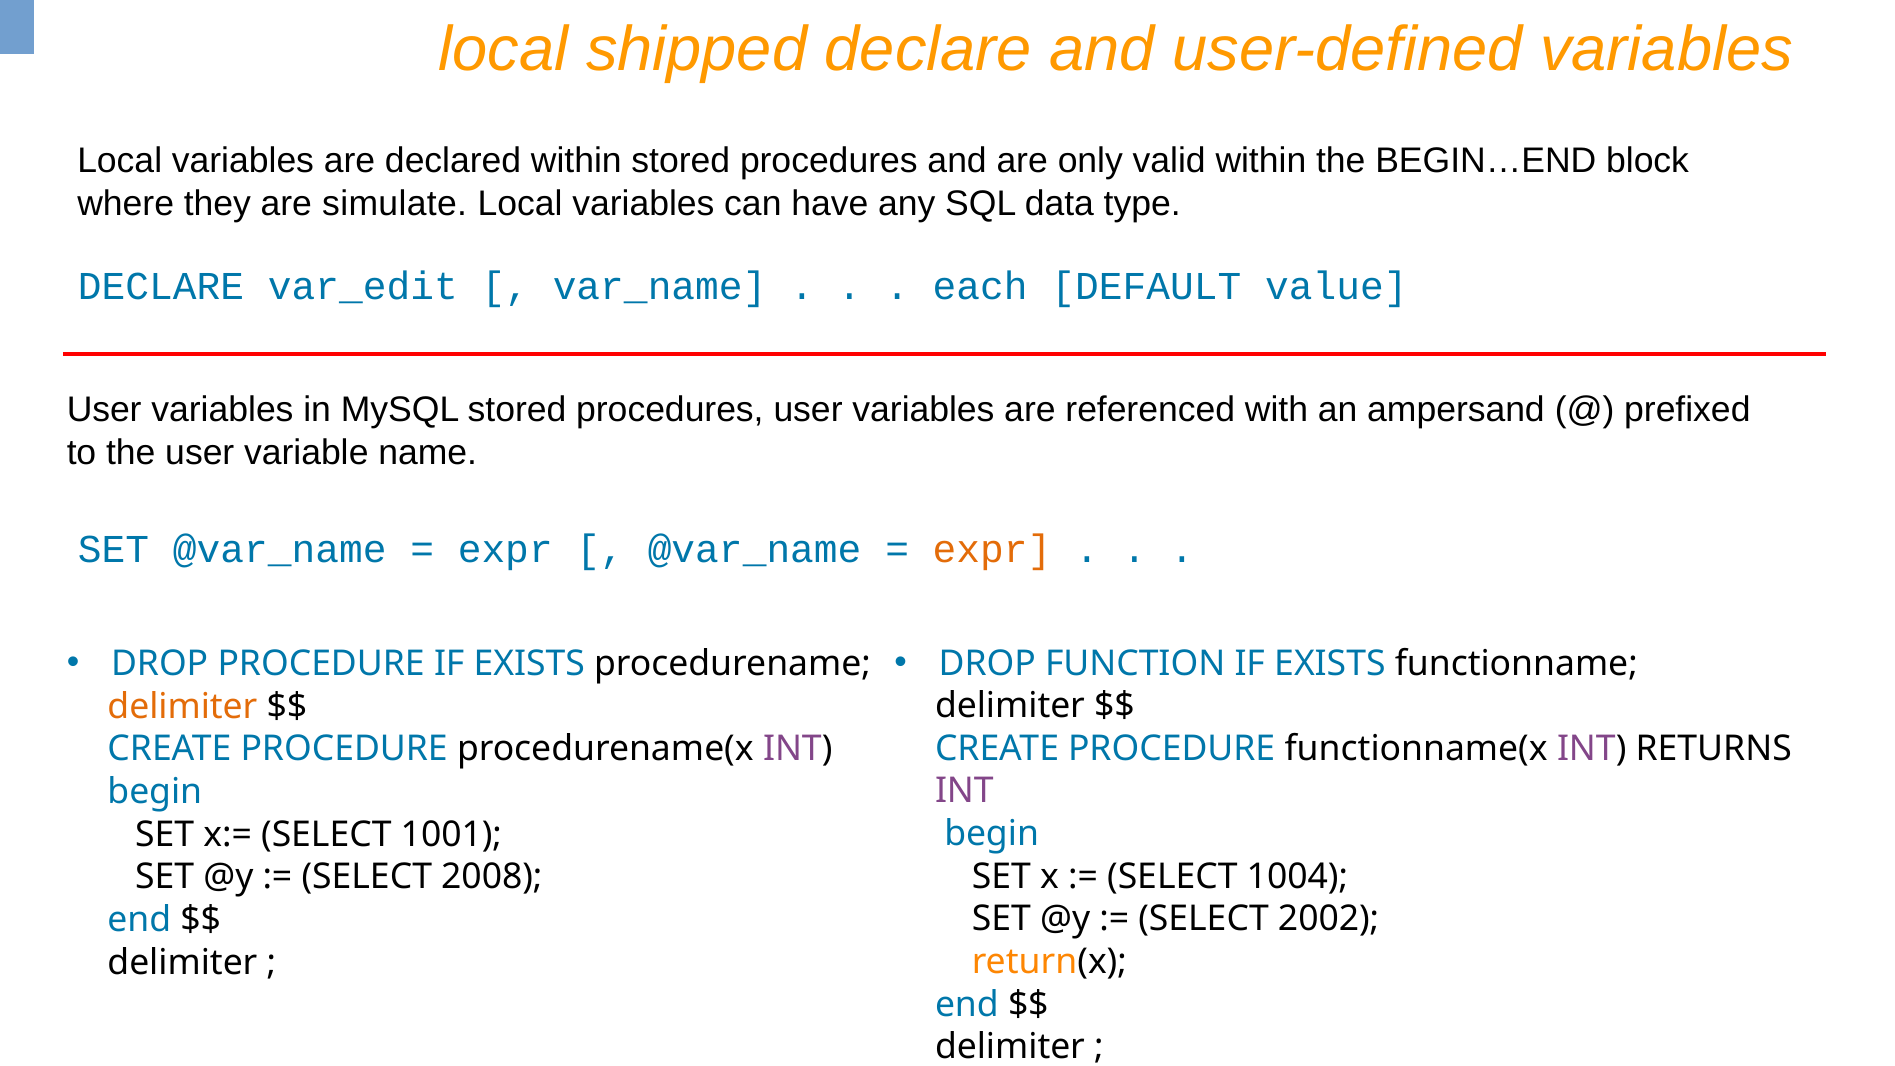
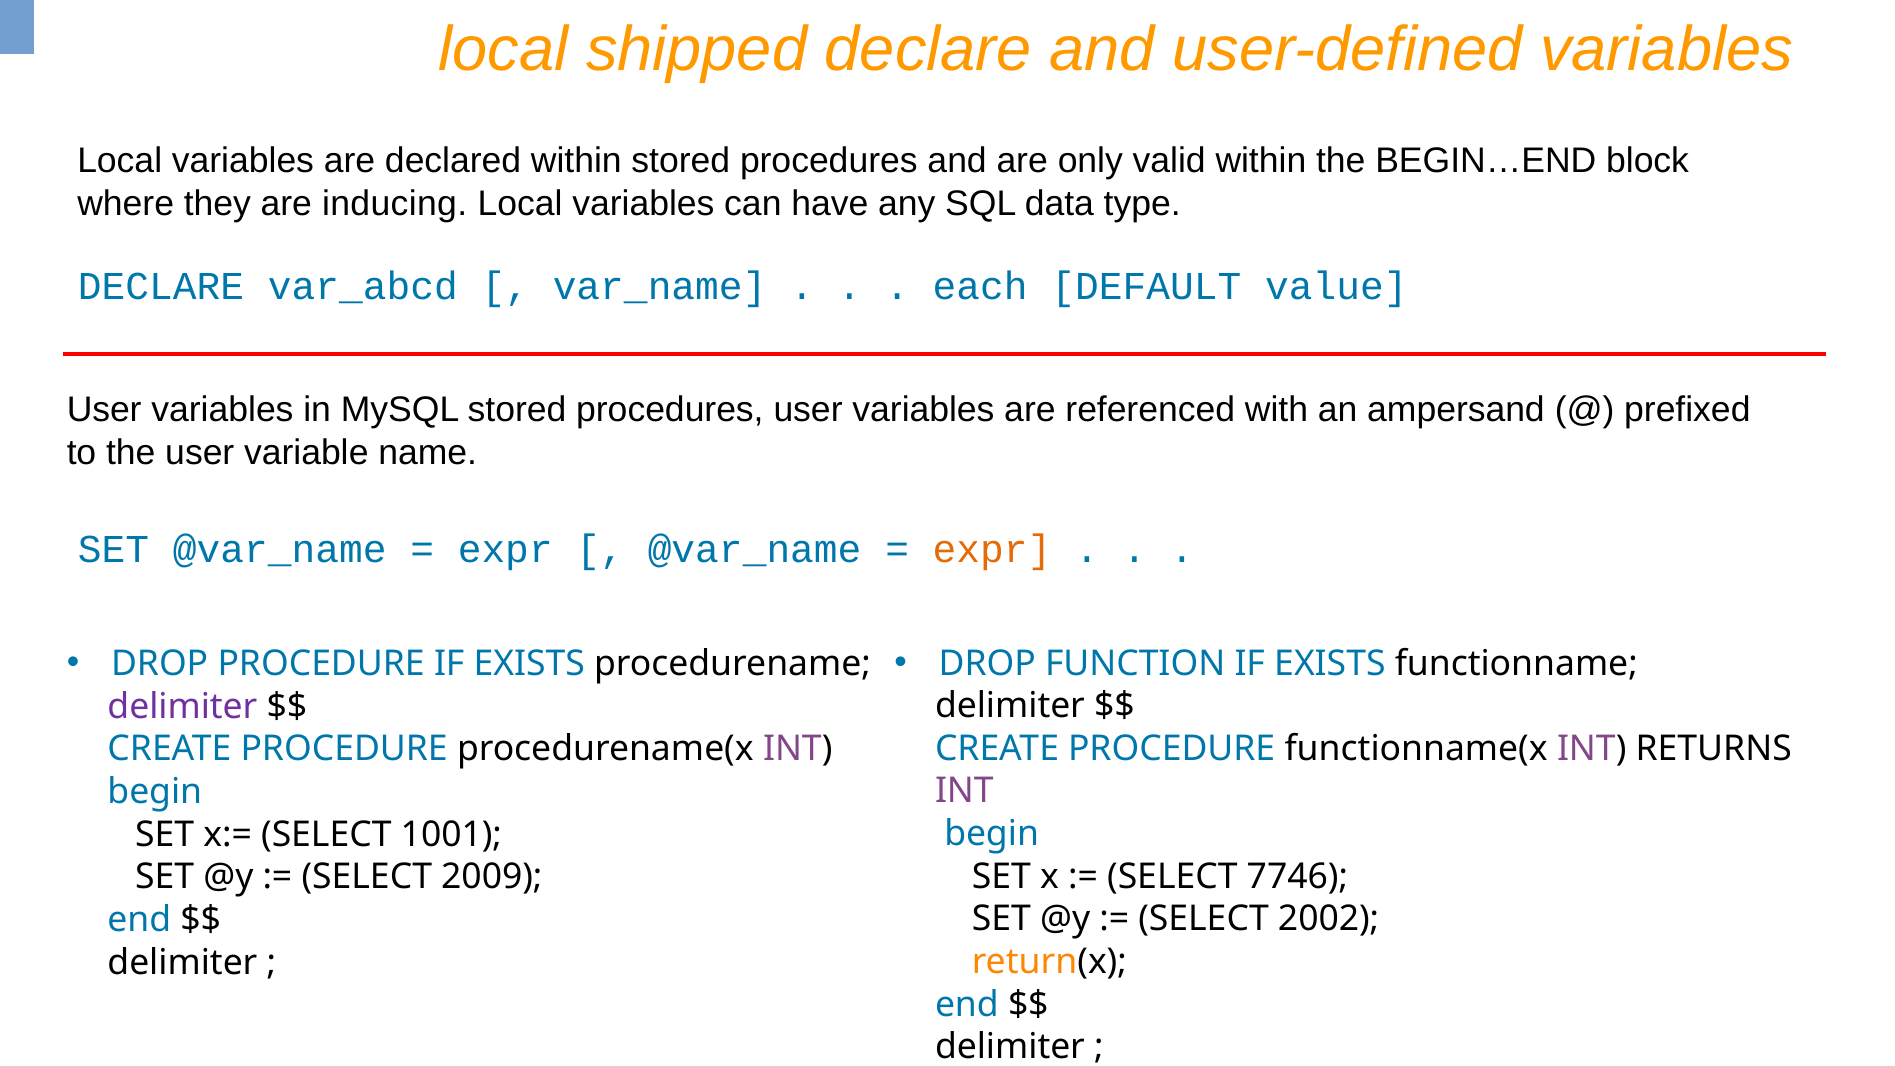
simulate: simulate -> inducing (395, 204)
var_edit: var_edit -> var_abcd (363, 287)
delimiter colour: orange -> purple (182, 706)
1004: 1004 -> 7746 (1297, 876)
2008: 2008 -> 2009 (492, 877)
